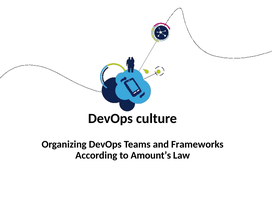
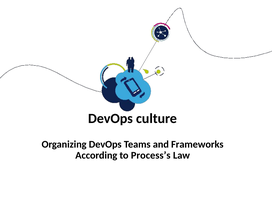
Amount’s: Amount’s -> Process’s (151, 155)
